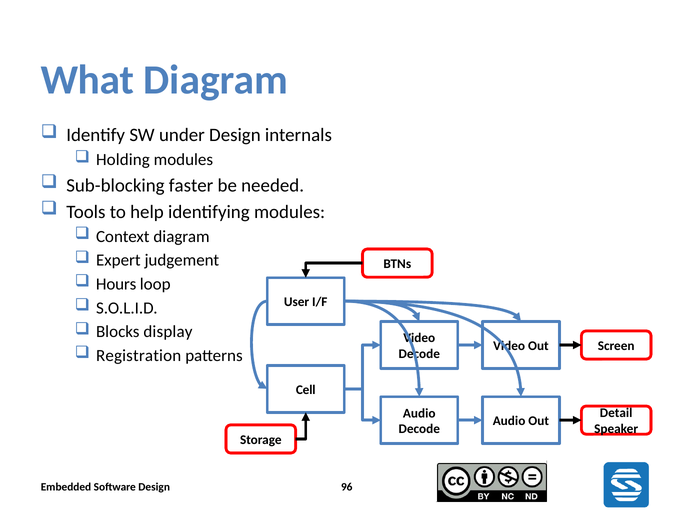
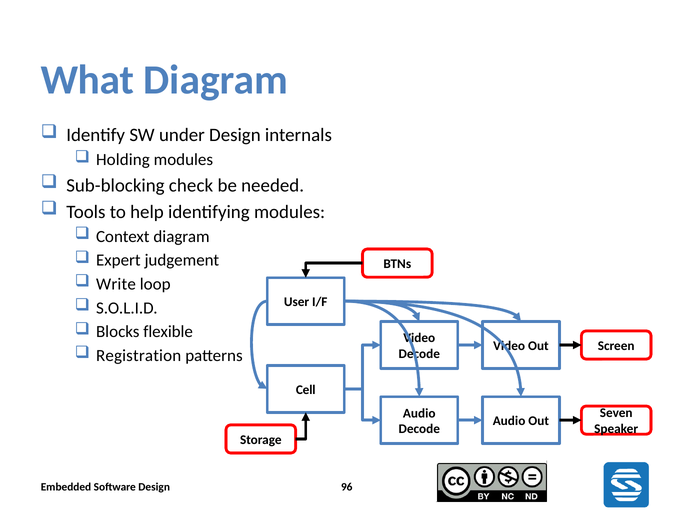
faster: faster -> check (191, 185)
Hours: Hours -> Write (116, 284)
display: display -> flexible (168, 332)
Detail: Detail -> Seven (616, 413)
